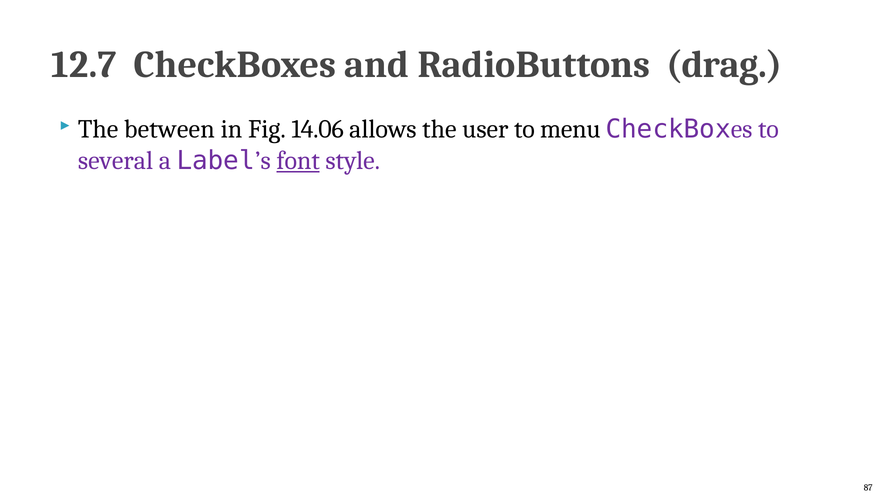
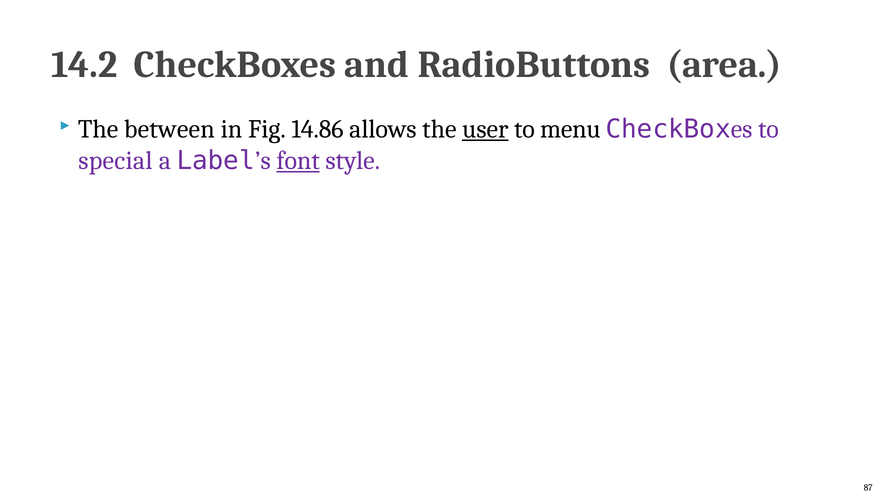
12.7: 12.7 -> 14.2 (84, 65)
drag: drag -> area (724, 65)
14.06: 14.06 -> 14.86 (318, 129)
user underline: none -> present (485, 129)
several: several -> special (115, 160)
